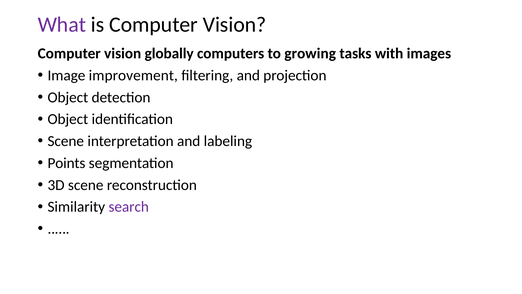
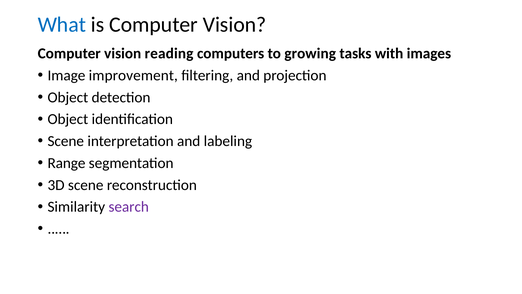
What colour: purple -> blue (62, 25)
globally: globally -> reading (169, 53)
Points: Points -> Range (66, 163)
